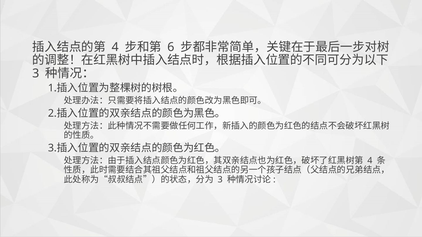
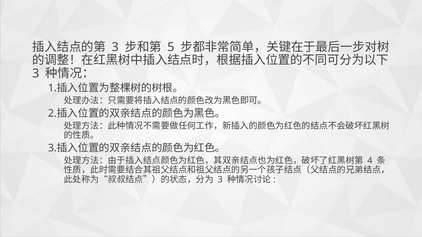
4: 4 -> 3 (115, 47)
6: 6 -> 5 (171, 47)
